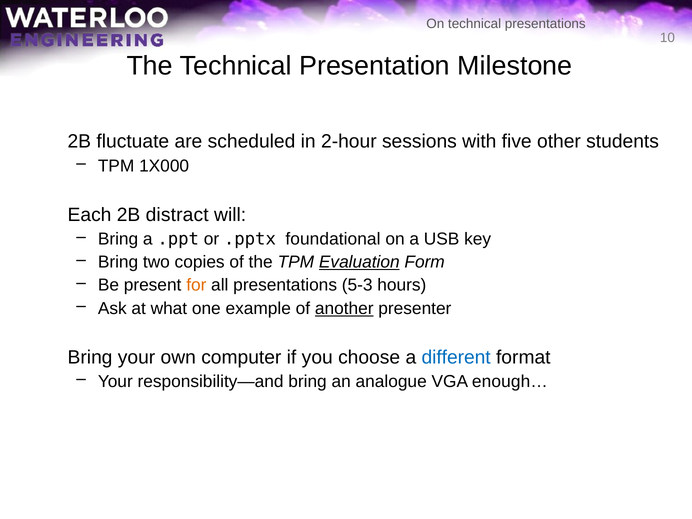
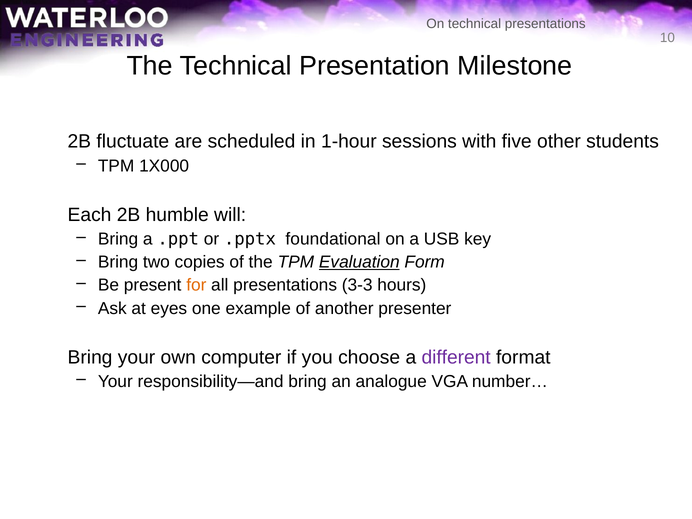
2-hour: 2-hour -> 1-hour (349, 141)
distract: distract -> humble (177, 215)
5-3: 5-3 -> 3-3 (357, 285)
what: what -> eyes (169, 308)
another underline: present -> none (344, 308)
different colour: blue -> purple (456, 357)
enough…: enough… -> number… (510, 381)
